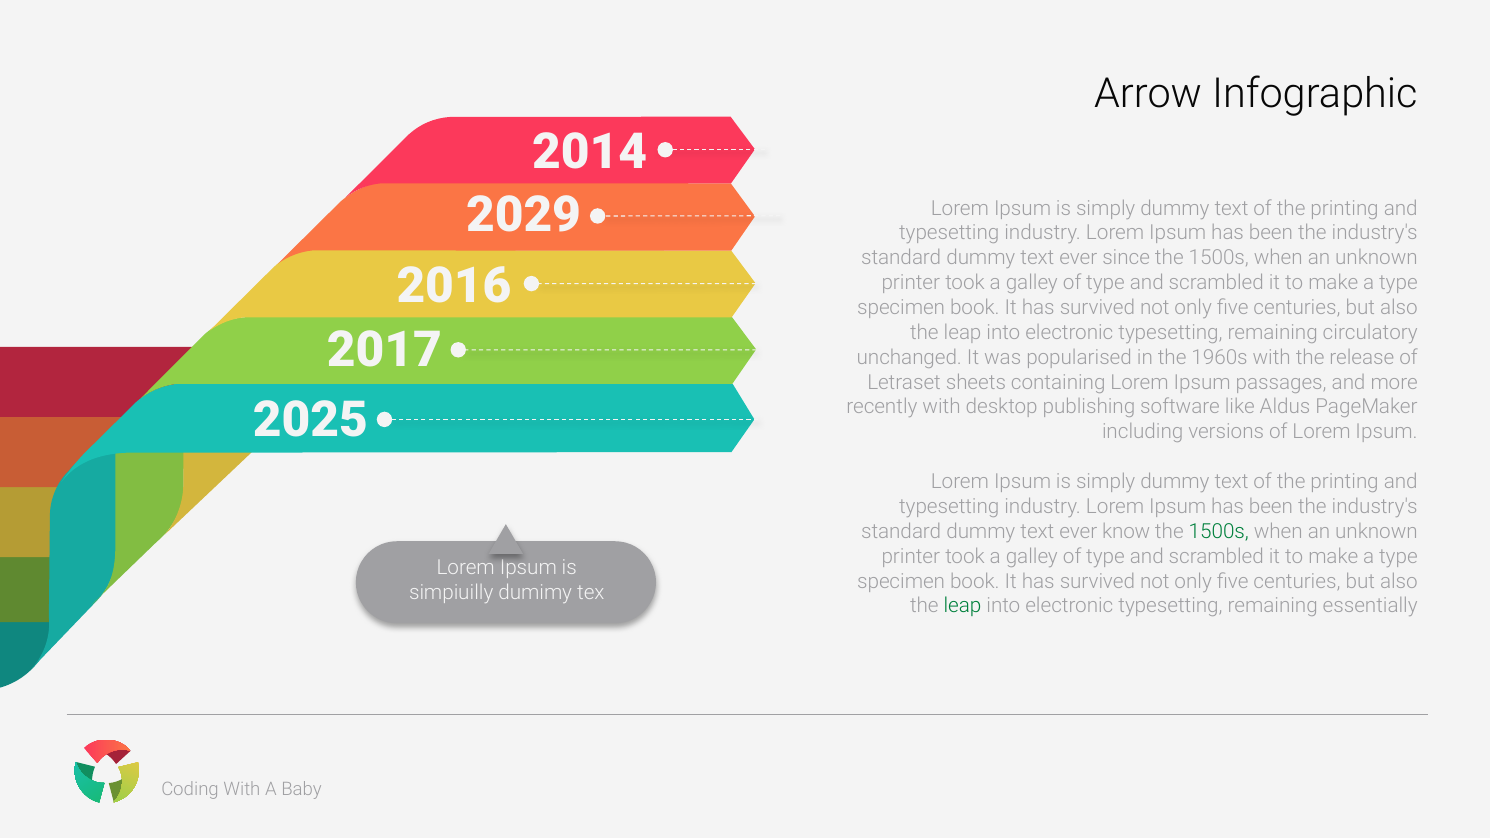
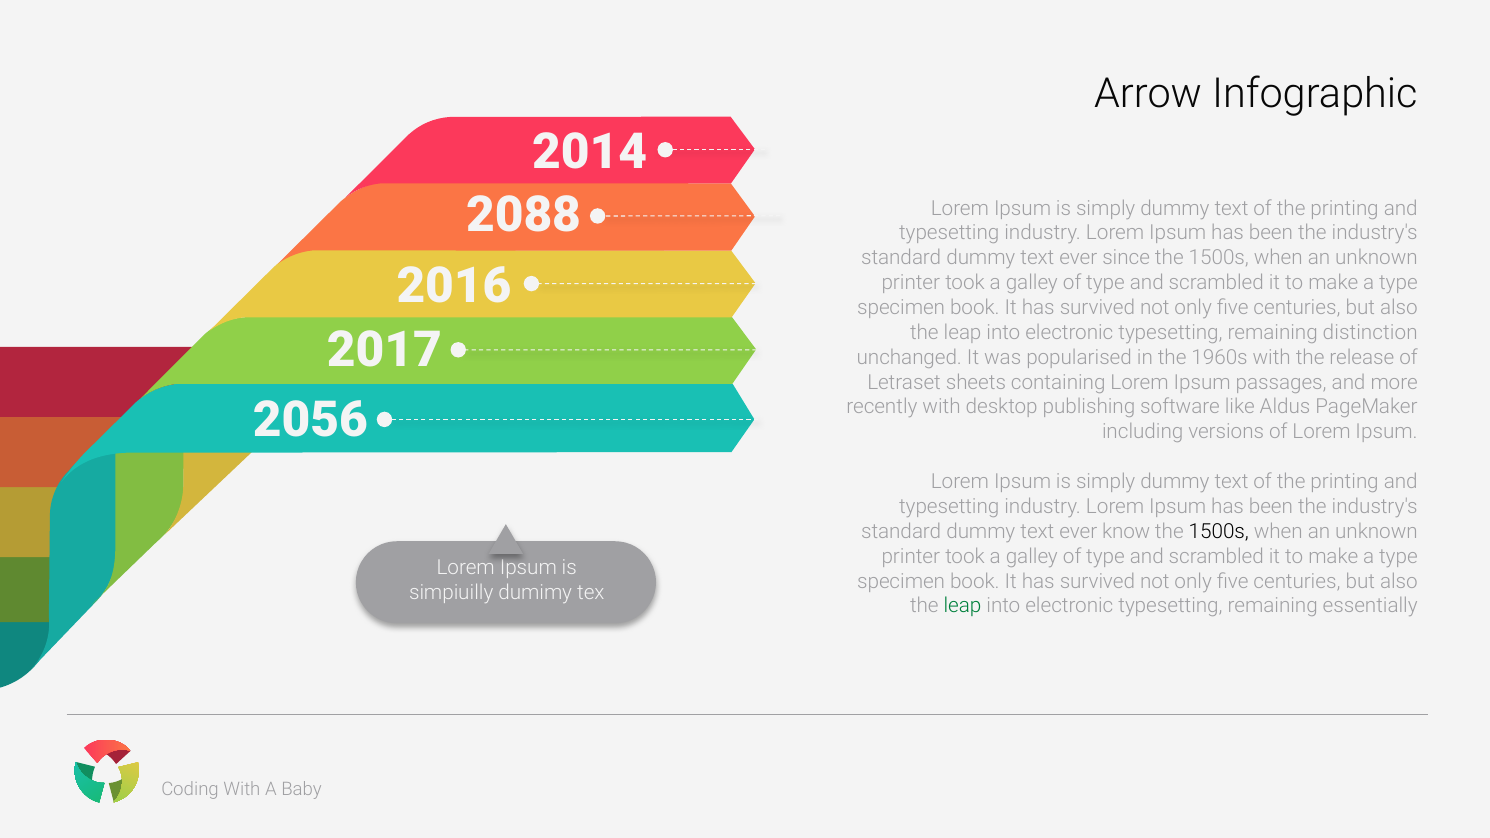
2029: 2029 -> 2088 (524, 216)
circulatory: circulatory -> distinction (1370, 333)
2025: 2025 -> 2056 (310, 420)
1500s colour: green -> black (1219, 532)
